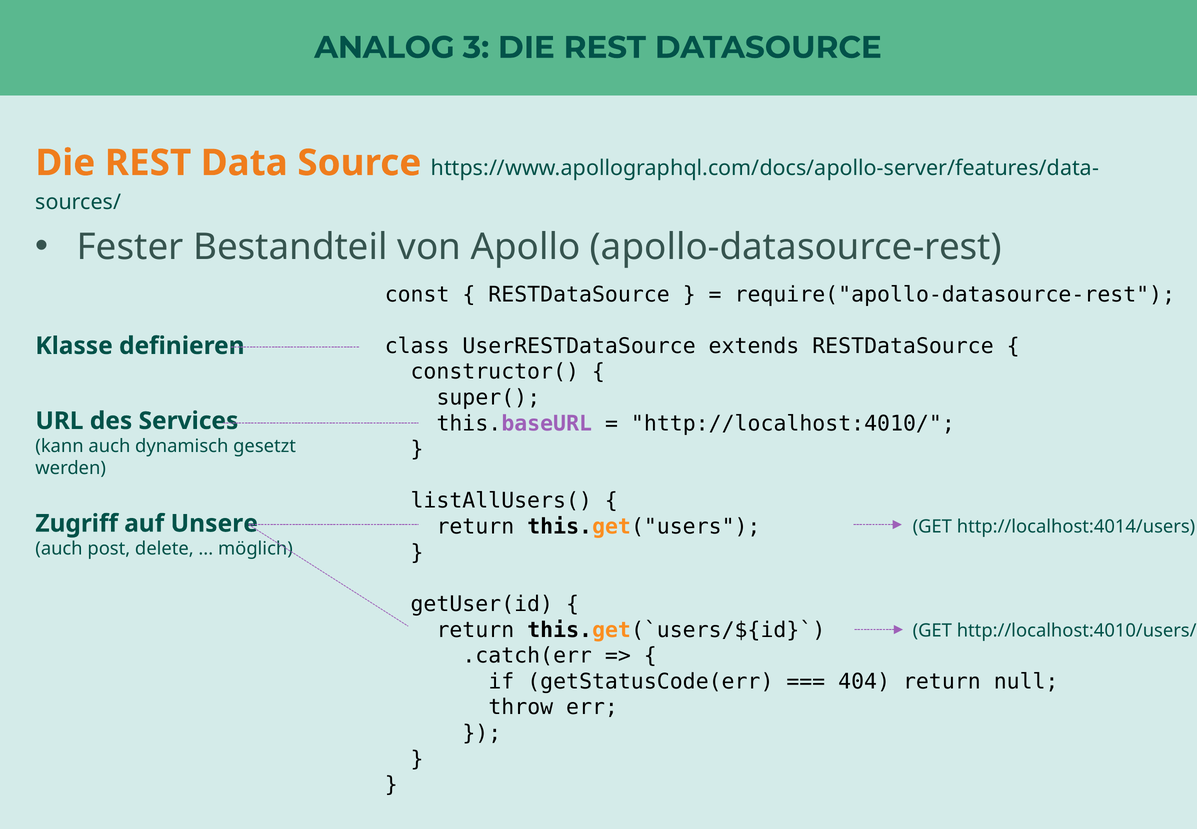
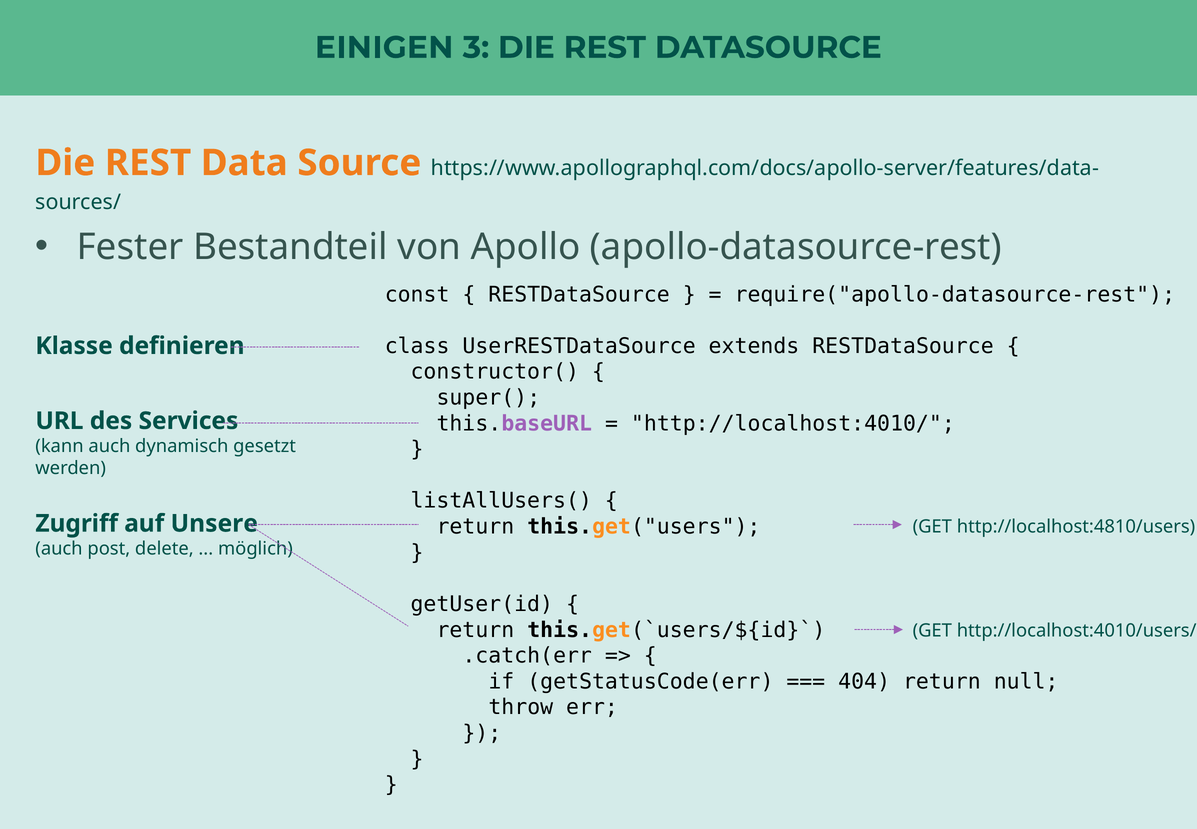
ANALOG: ANALOG -> EINIGEN (384, 47)
http://localhost:4014/users: http://localhost:4014/users -> http://localhost:4810/users (1076, 526)
